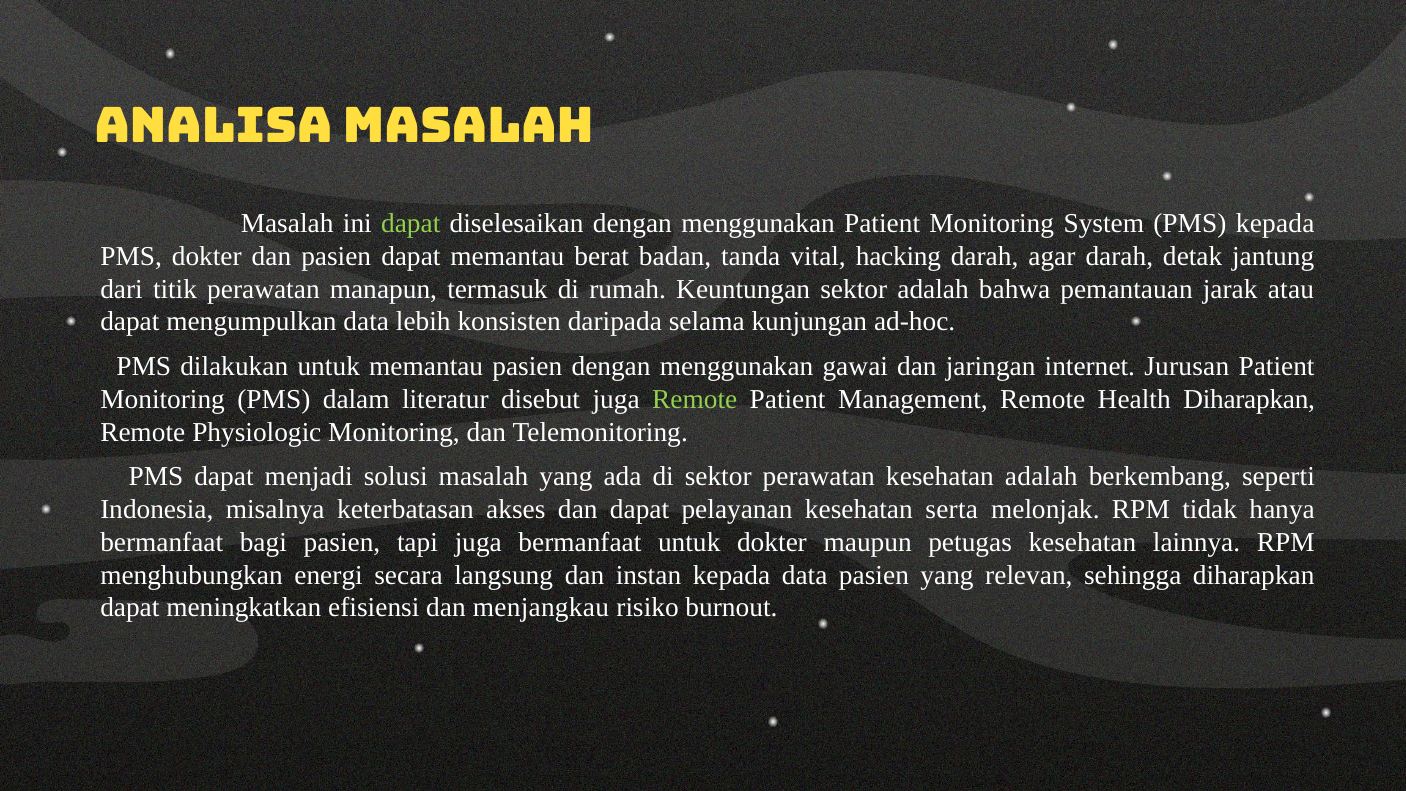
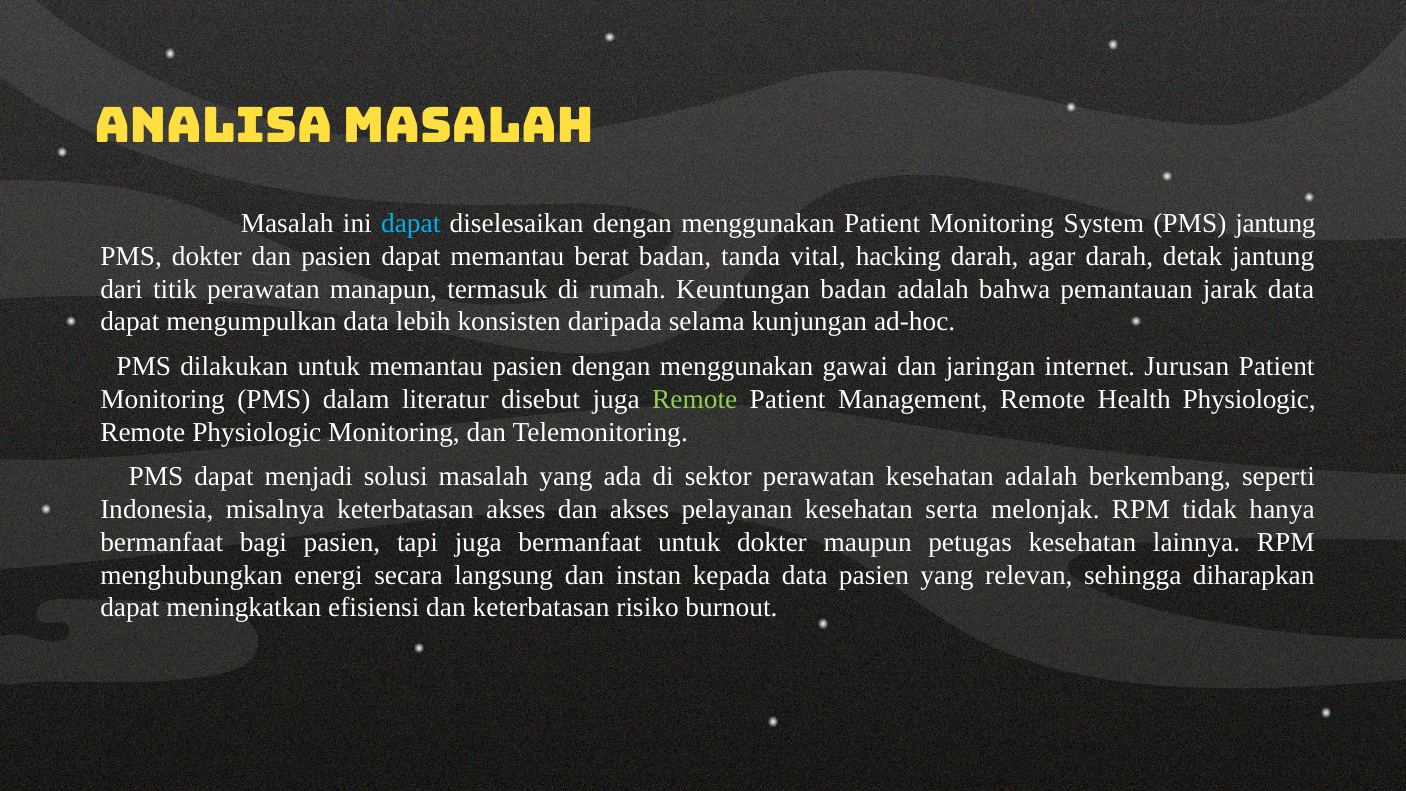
dapat colour: light green -> light blue (411, 223)
PMS kepada: kepada -> jantung (1275, 223)
Keuntungan sektor: sektor -> badan (854, 289)
jarak atau: atau -> data (1291, 289)
Health Diharapkan: Diharapkan -> Physiologic (1249, 399)
dan dapat: dapat -> akses (640, 509)
dan menjangkau: menjangkau -> keterbatasan (541, 608)
